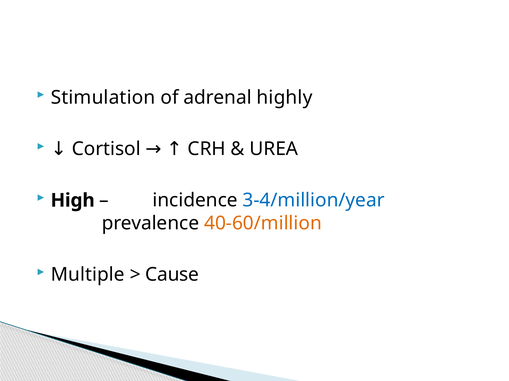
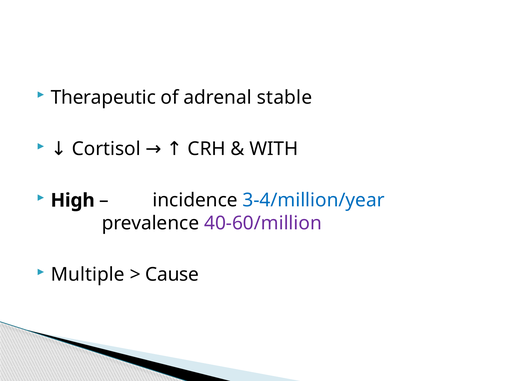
Stimulation: Stimulation -> Therapeutic (103, 98)
highly: highly -> stable (285, 98)
UREA: UREA -> WITH (274, 149)
40-60/million colour: orange -> purple (263, 224)
